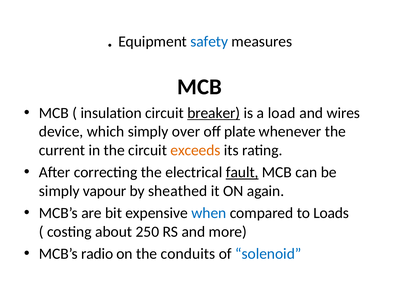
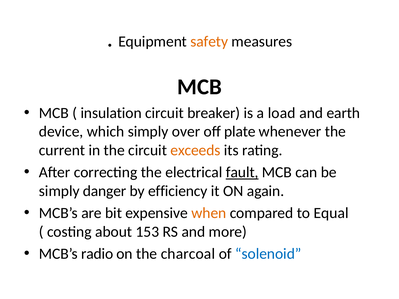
safety colour: blue -> orange (209, 42)
breaker underline: present -> none (214, 113)
wires: wires -> earth (343, 113)
vapour: vapour -> danger (105, 191)
sheathed: sheathed -> efficiency (178, 191)
when colour: blue -> orange (209, 213)
Loads: Loads -> Equal (331, 213)
250: 250 -> 153 (147, 232)
conduits: conduits -> charcoal (188, 254)
